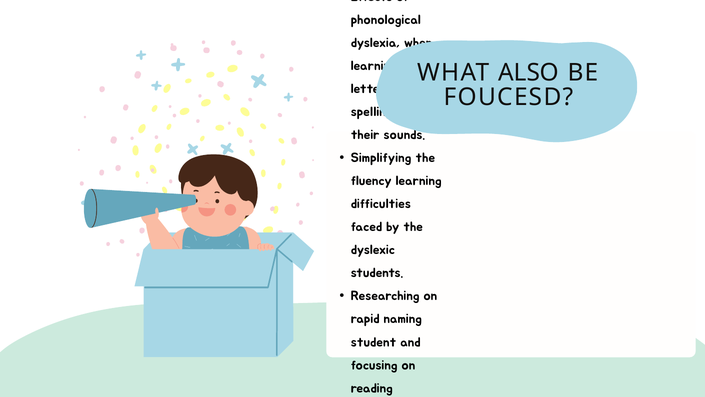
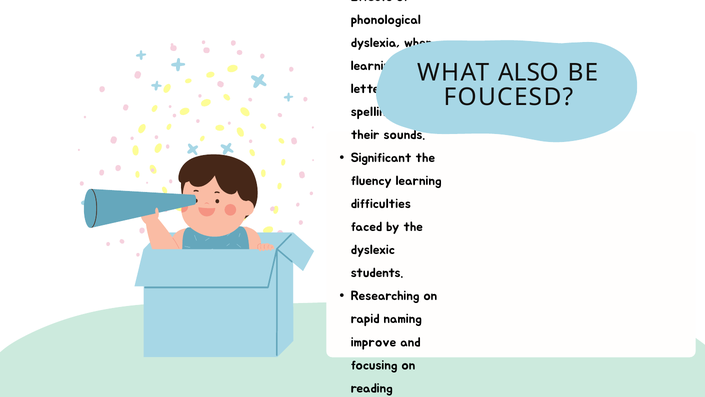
Simplifying: Simplifying -> Significant (381, 158)
student: student -> improve (374, 342)
